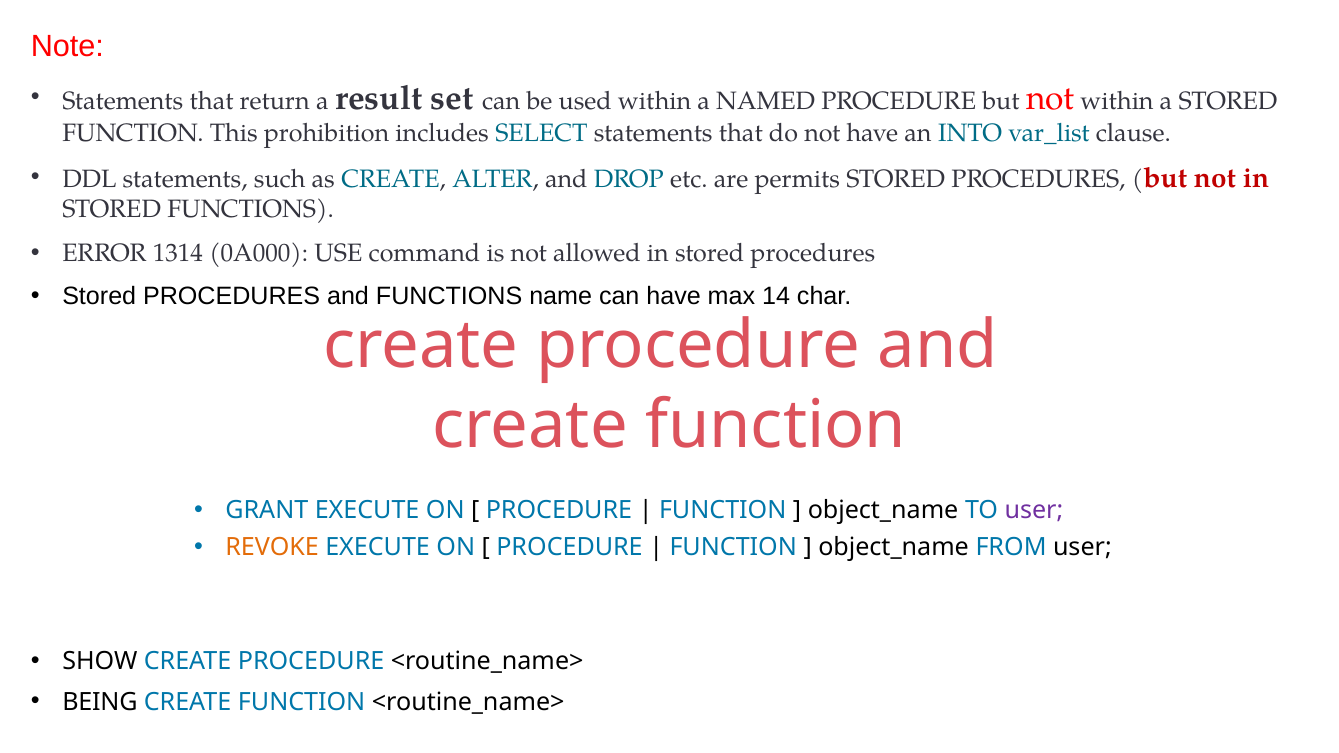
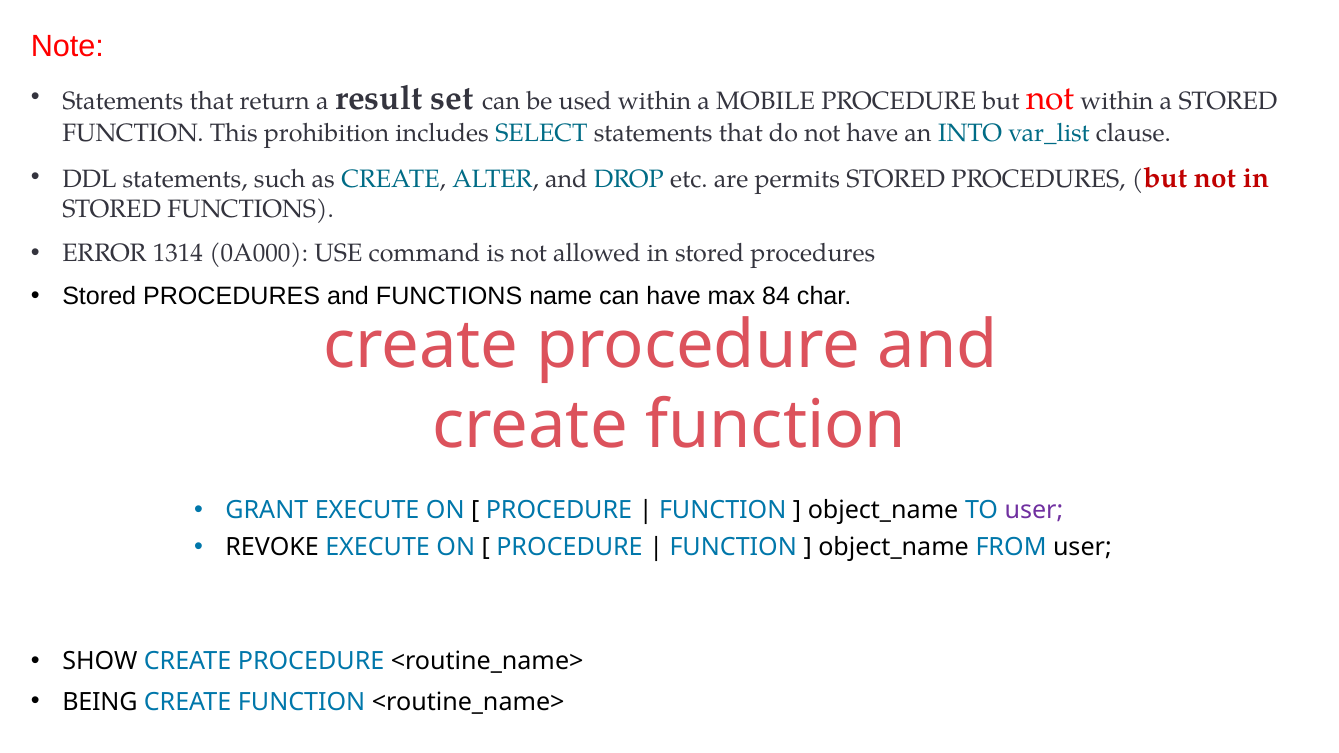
NAMED: NAMED -> MOBILE (766, 101)
14: 14 -> 84 (776, 297)
REVOKE colour: orange -> black (272, 547)
